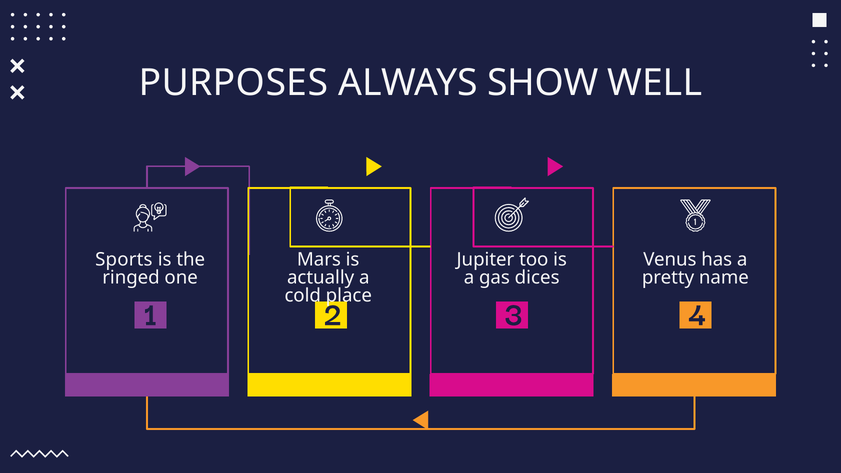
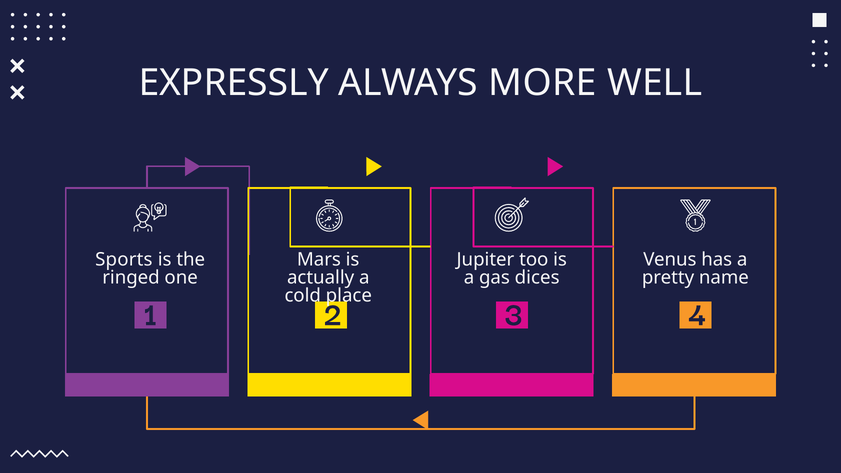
PURPOSES: PURPOSES -> EXPRESSLY (234, 83)
SHOW: SHOW -> MORE (542, 83)
